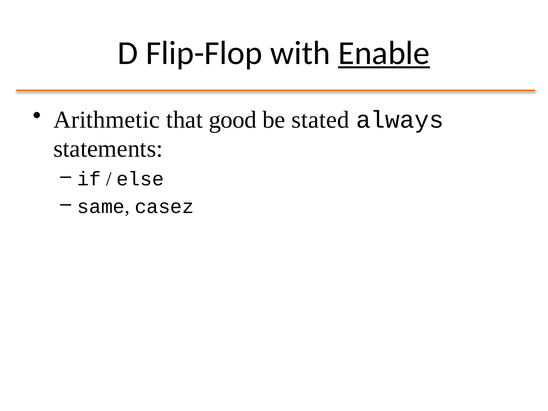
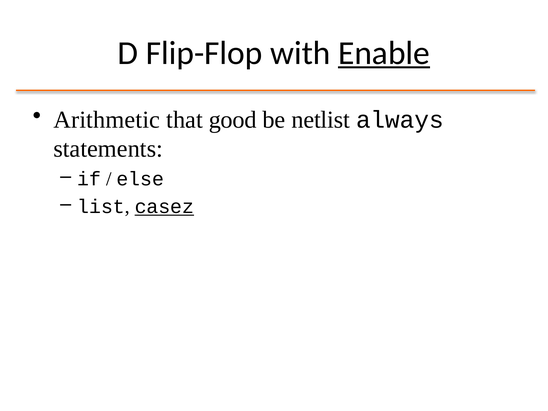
stated: stated -> netlist (321, 120)
same: same -> list (101, 207)
casez underline: none -> present (164, 207)
